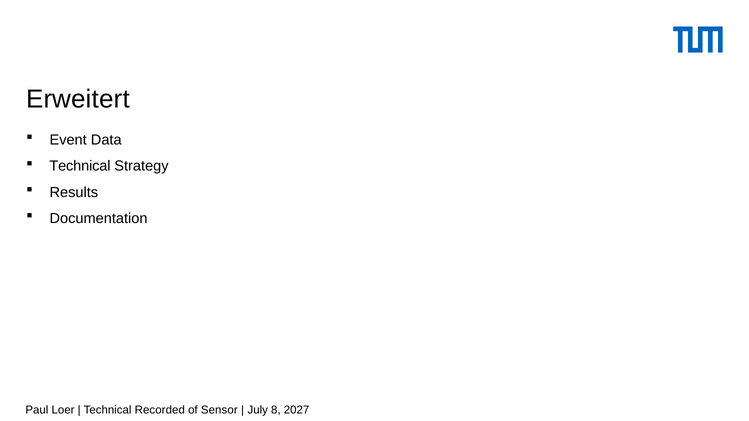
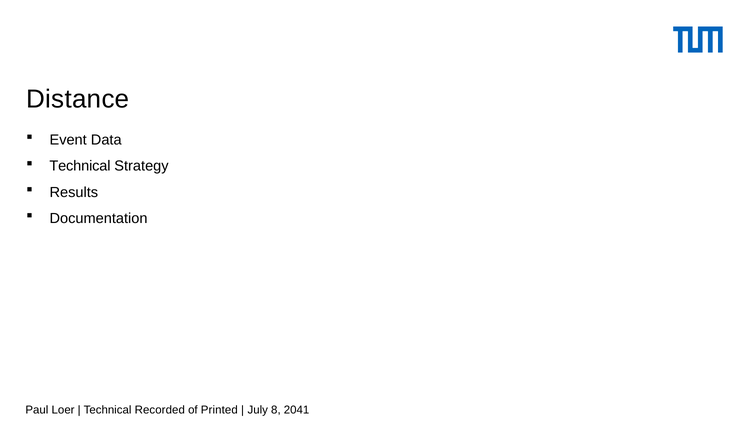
Erweitert: Erweitert -> Distance (78, 99)
Sensor: Sensor -> Printed (219, 410)
2027: 2027 -> 2041 (297, 410)
